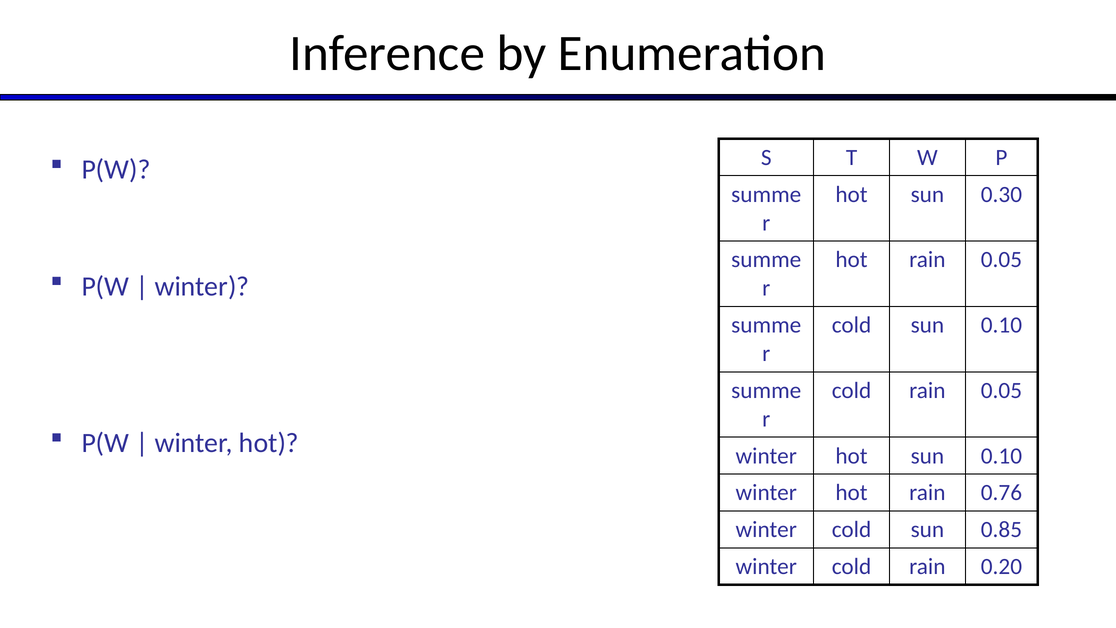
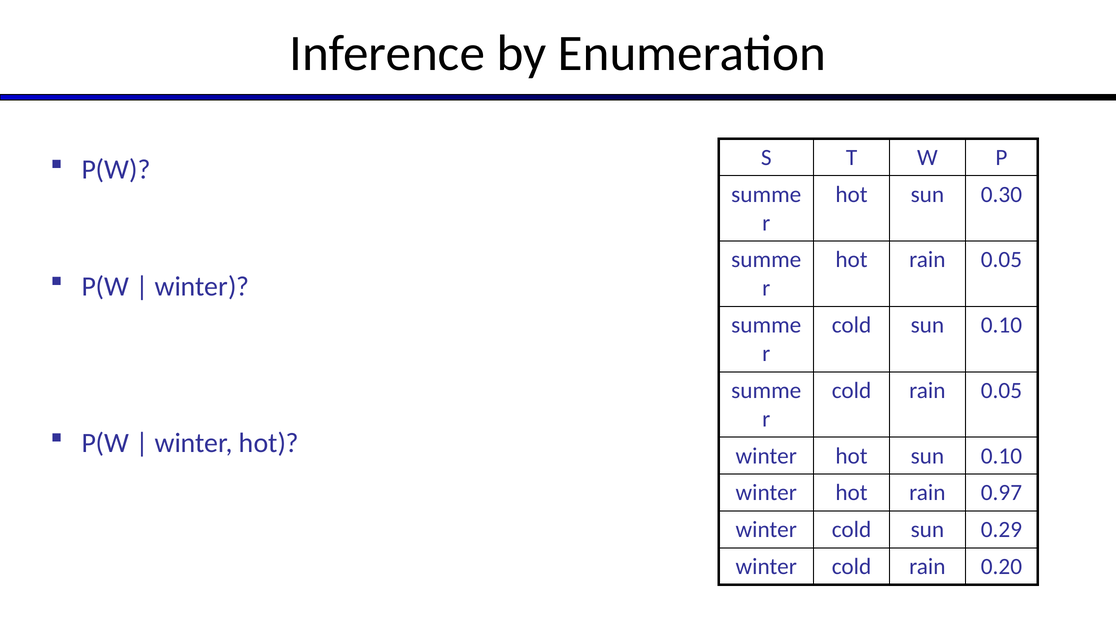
0.76: 0.76 -> 0.97 (1001, 493)
0.85: 0.85 -> 0.29 (1001, 529)
